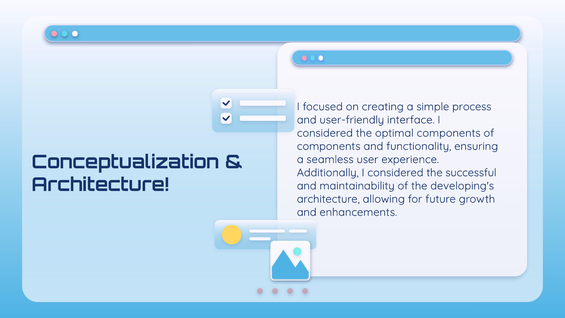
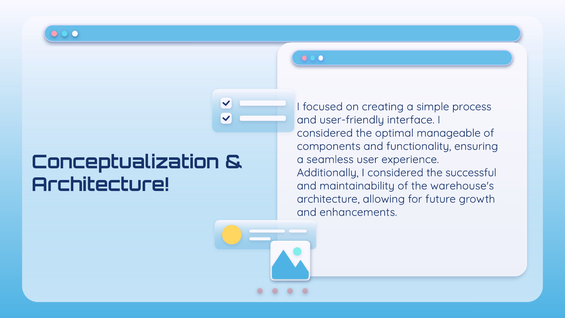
optimal components: components -> manageable (449, 133)
developing's: developing's -> warehouse's (462, 186)
